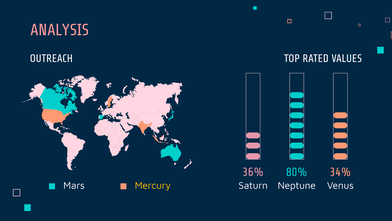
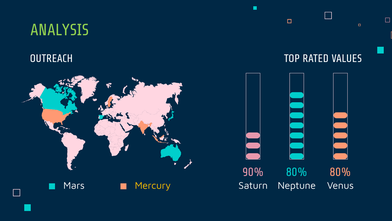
ANALYSIS colour: pink -> light green (60, 30)
36%: 36% -> 90% (253, 172)
80% 34%: 34% -> 80% (340, 172)
